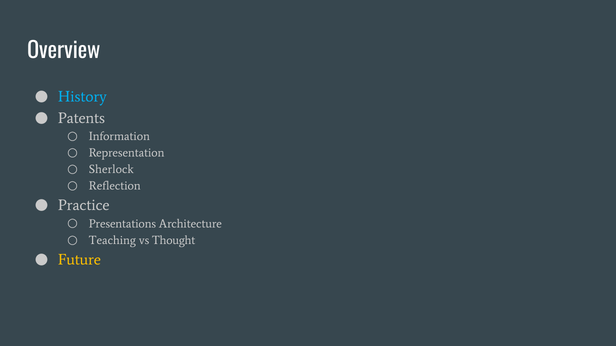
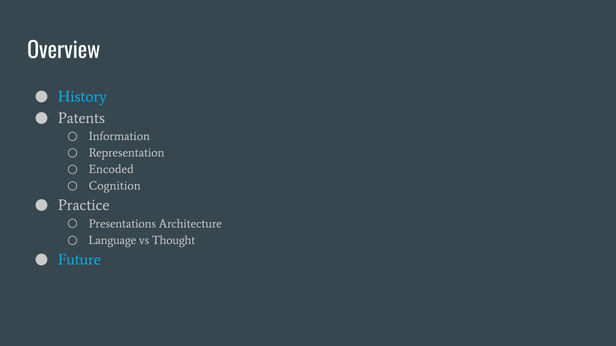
Sherlock: Sherlock -> Encoded (111, 170)
Reflection: Reflection -> Cognition (115, 186)
Teaching: Teaching -> Language (112, 241)
Future colour: yellow -> light blue (79, 260)
